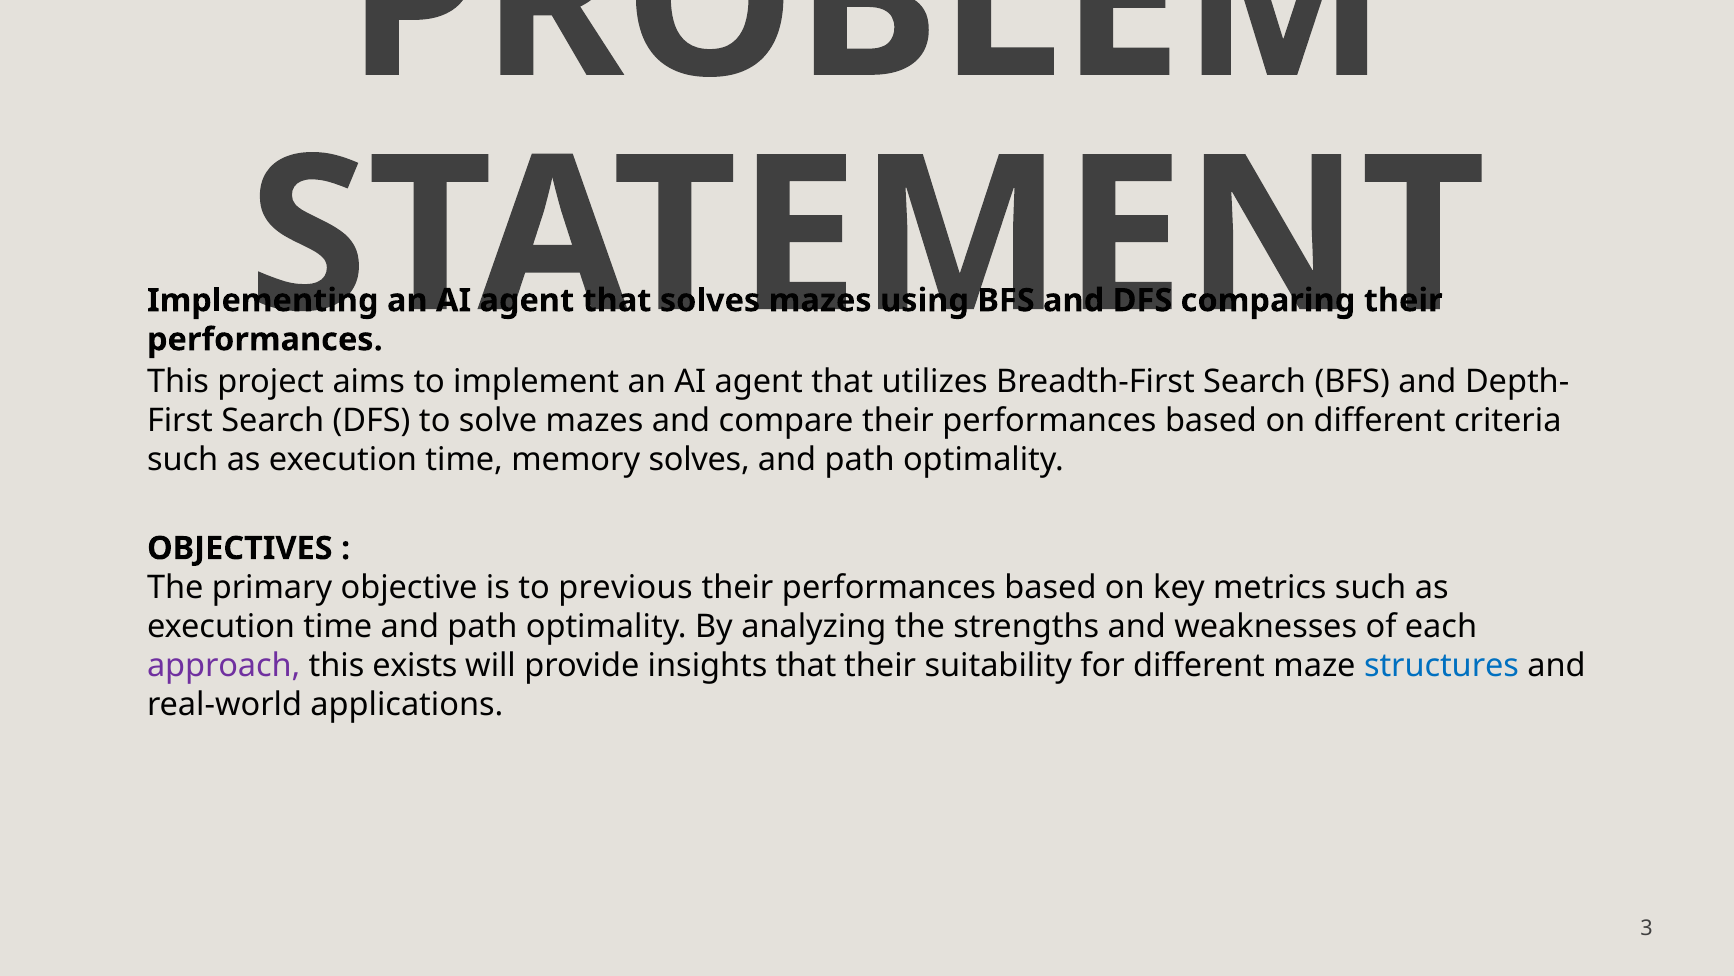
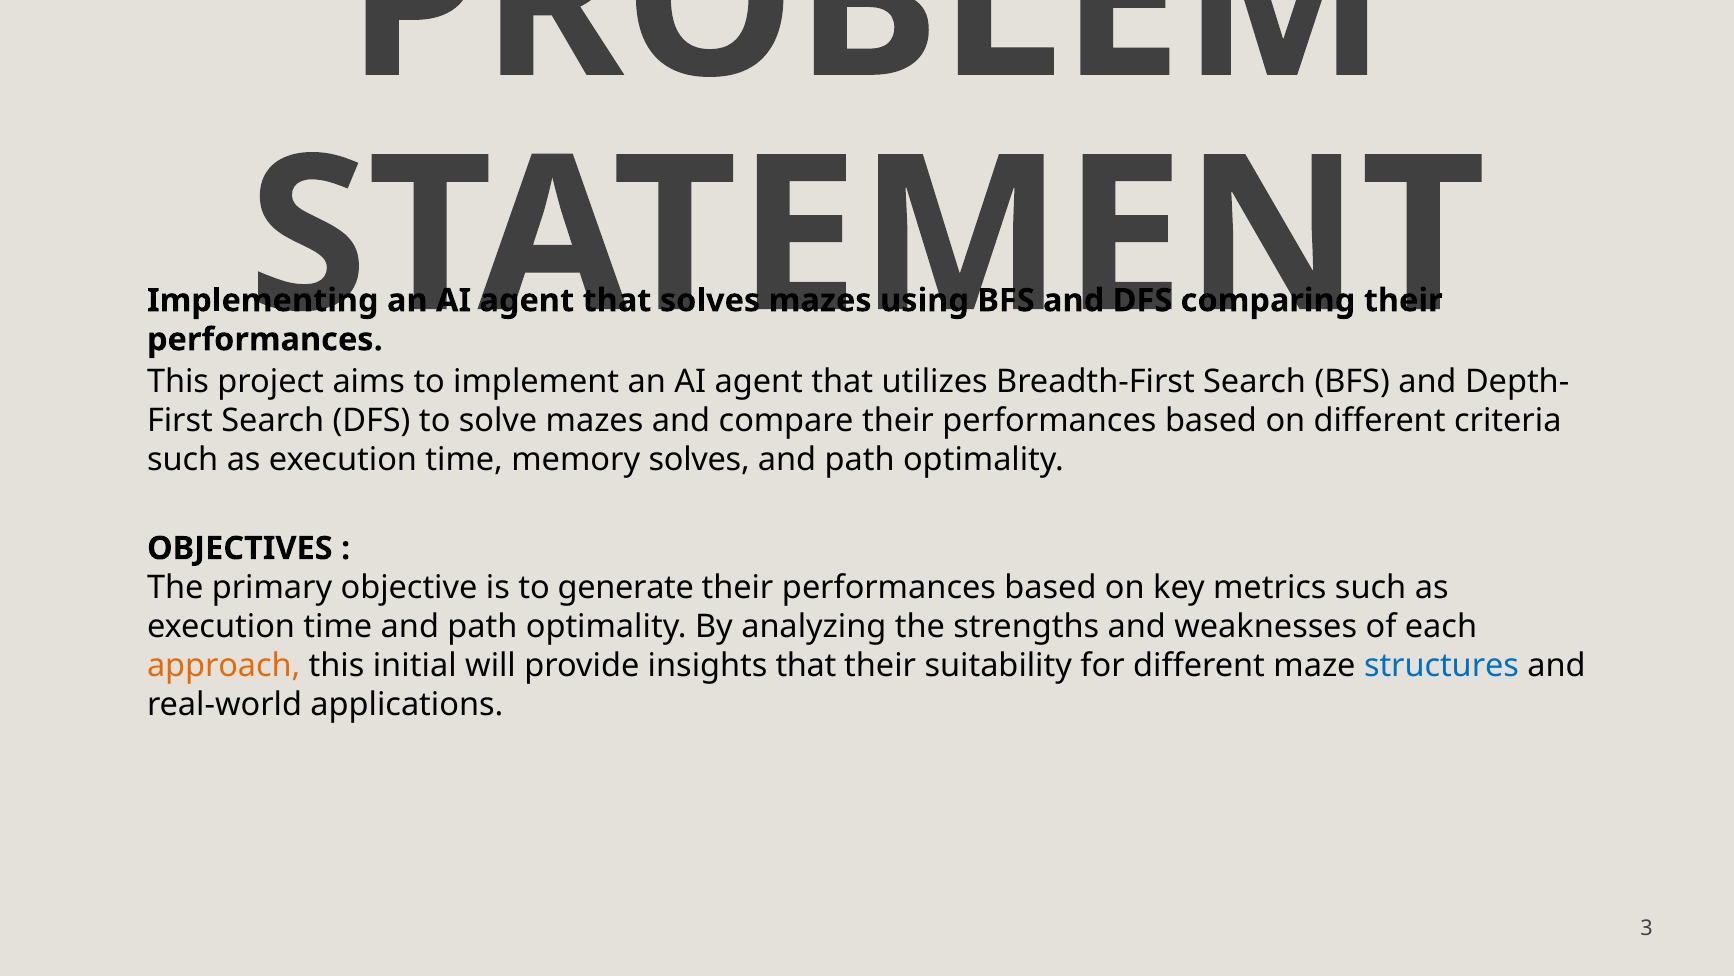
previous: previous -> generate (626, 587)
approach colour: purple -> orange (224, 665)
exists: exists -> initial (415, 665)
